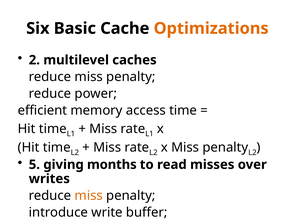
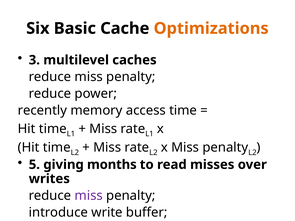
2: 2 -> 3 (34, 60)
efficient: efficient -> recently (42, 110)
miss colour: orange -> purple (89, 196)
